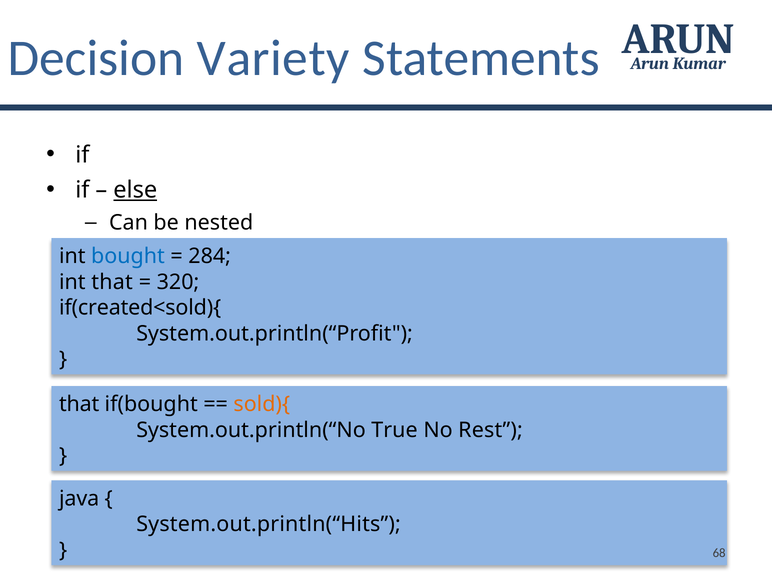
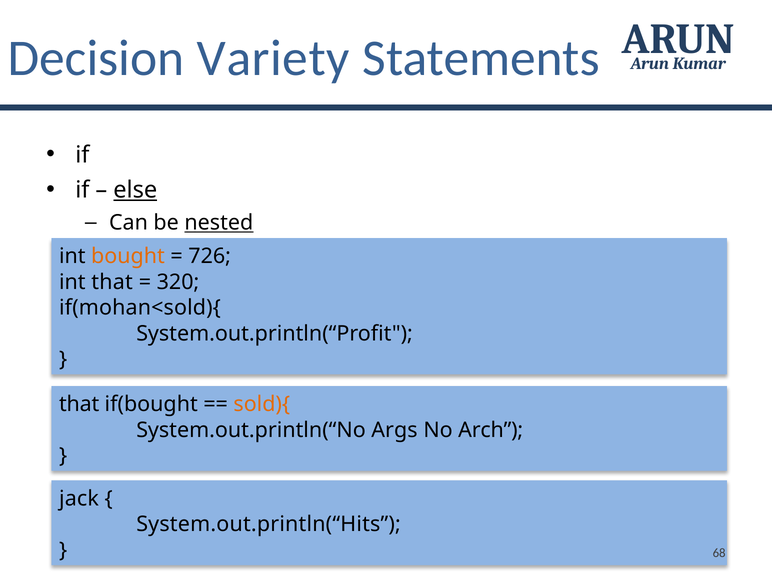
nested underline: none -> present (219, 223)
bought colour: blue -> orange (128, 256)
284: 284 -> 726 (210, 256)
if(created<sold){: if(created<sold){ -> if(mohan<sold){ (140, 308)
True: True -> Args (394, 430)
Rest: Rest -> Arch (491, 430)
java: java -> jack (79, 499)
